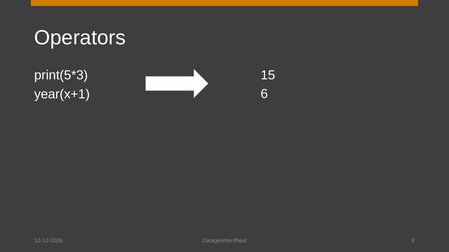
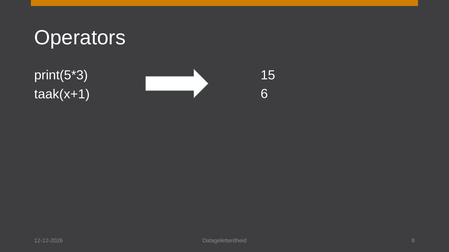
year(x+1: year(x+1 -> taak(x+1 (62, 94)
